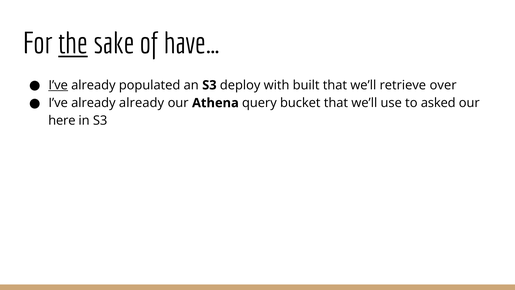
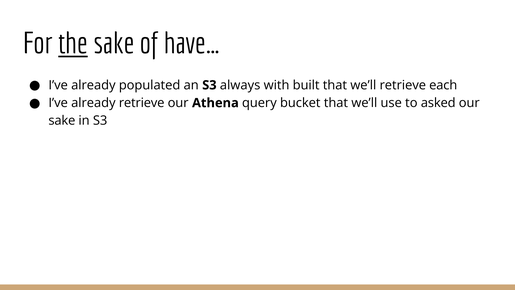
I’ve underline: present -> none (58, 85)
deploy: deploy -> always (240, 85)
over: over -> each (443, 85)
already already: already -> retrieve (142, 103)
here: here -> sake (62, 121)
